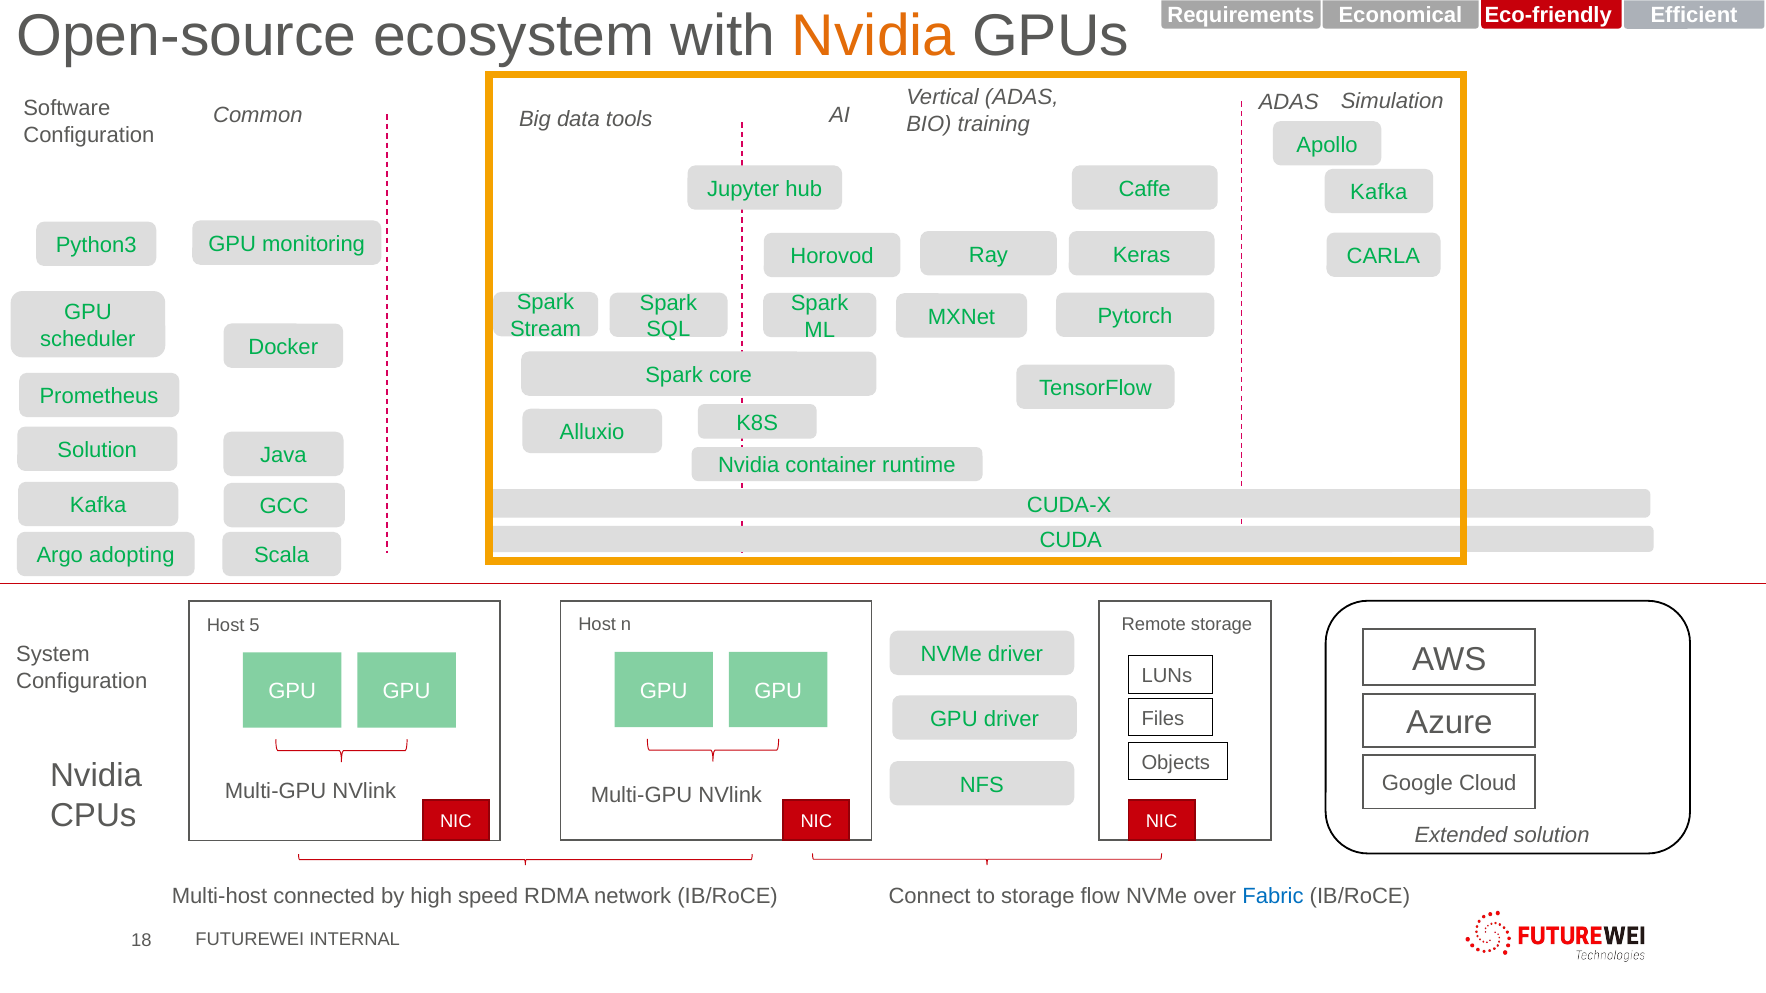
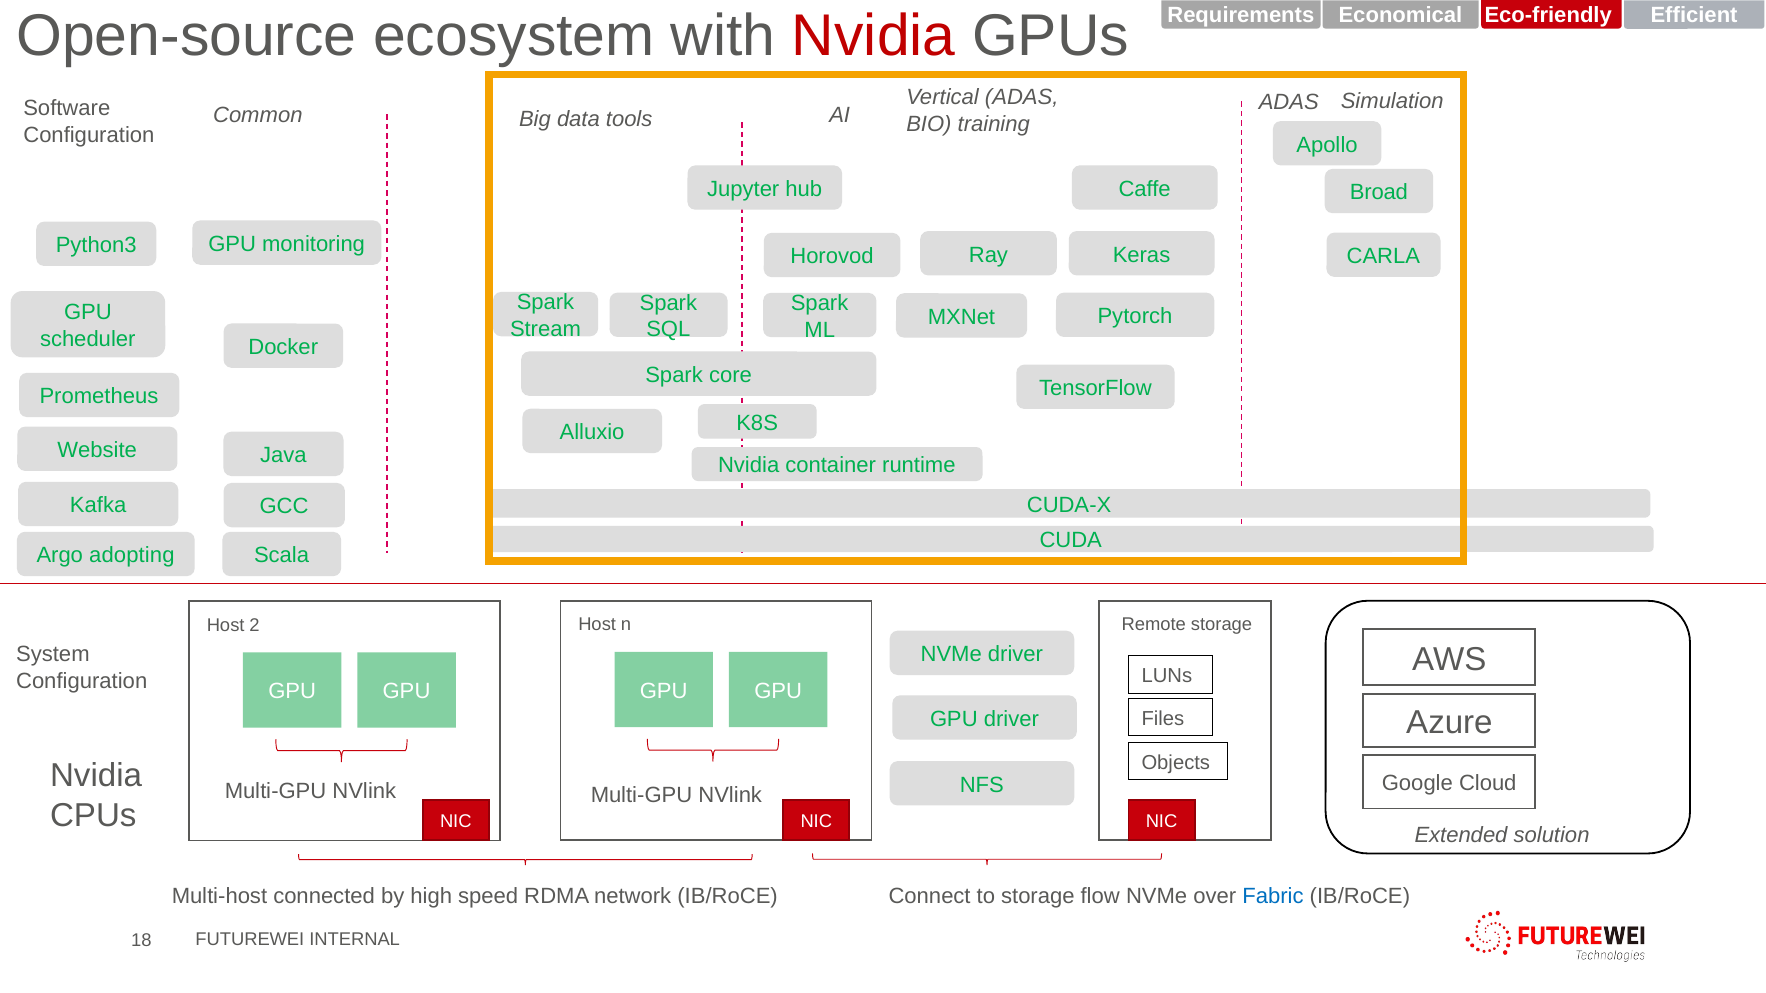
Nvidia colour: orange -> red (874, 36)
Kafka: Kafka -> Broad (1379, 193)
Solution: Solution -> Website (97, 450)
5: 5 -> 2 (255, 625)
